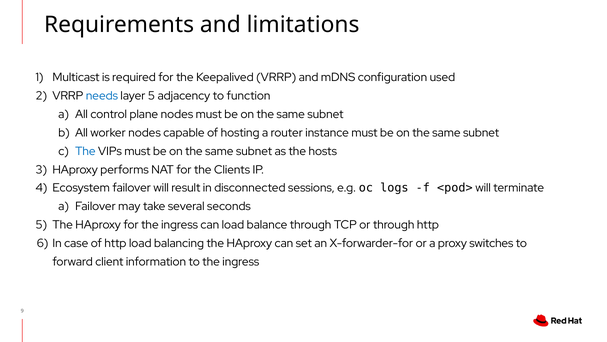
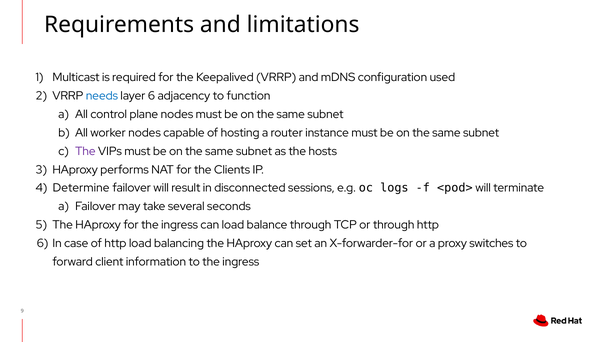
layer 5: 5 -> 6 (152, 96)
The colour: blue -> purple (85, 151)
Ecosystem: Ecosystem -> Determine (81, 188)
